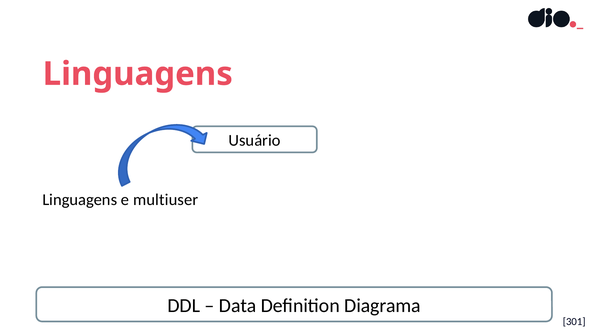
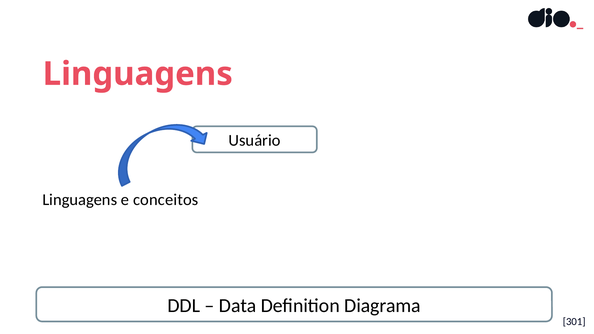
multiuser: multiuser -> conceitos (166, 200)
